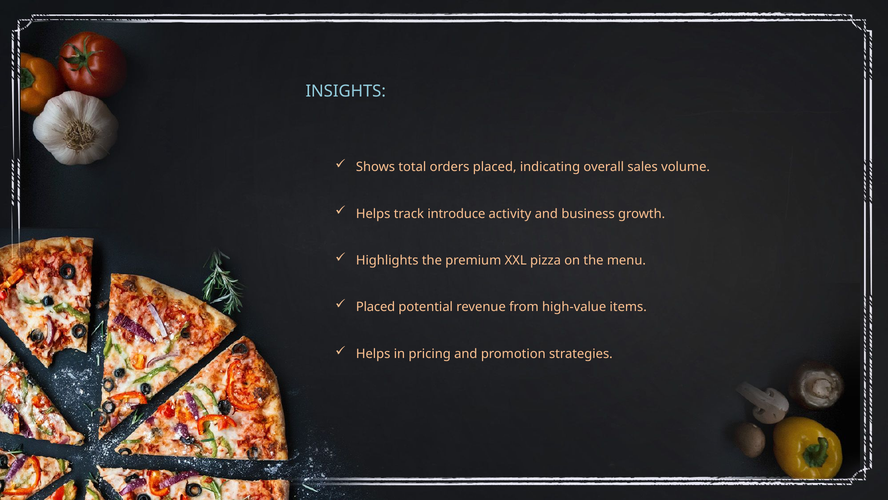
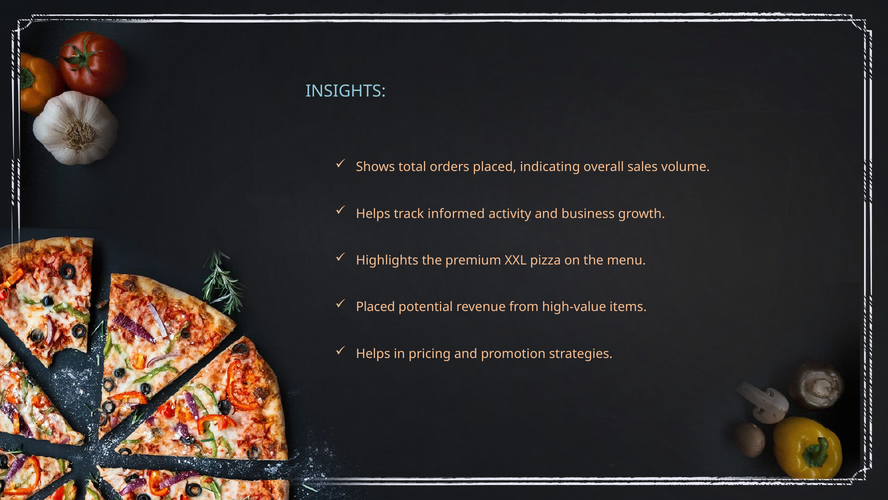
introduce: introduce -> informed (456, 214)
